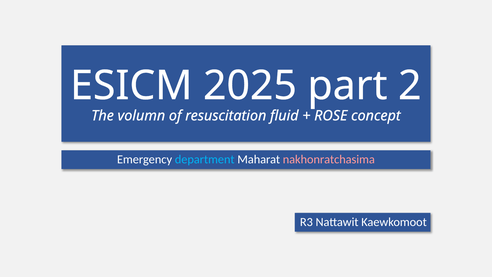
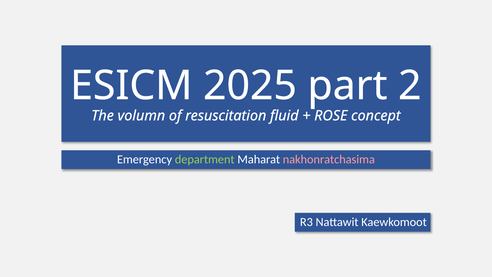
department colour: light blue -> light green (205, 159)
